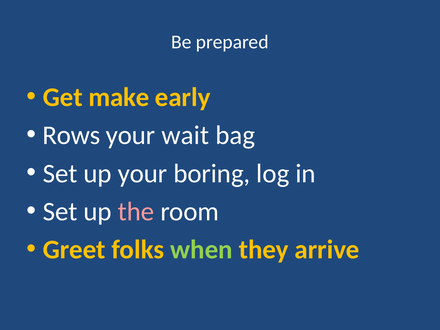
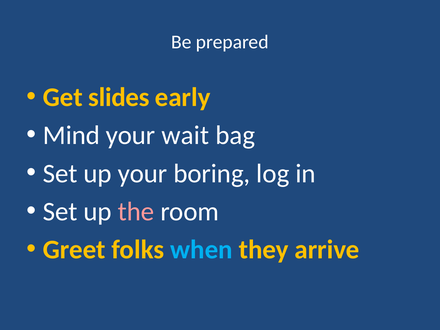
make: make -> slides (119, 97)
Rows: Rows -> Mind (71, 135)
when colour: light green -> light blue (201, 250)
